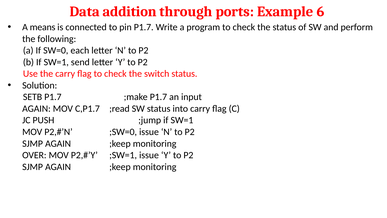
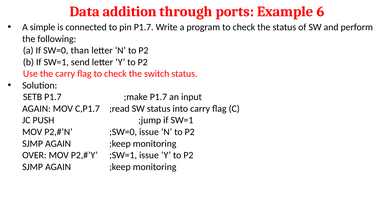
means: means -> simple (43, 27)
each: each -> than (80, 50)
